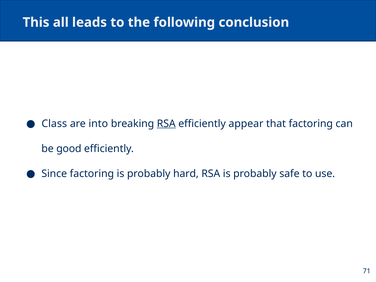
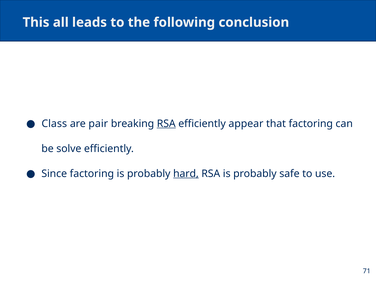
into: into -> pair (98, 124)
good: good -> solve (69, 149)
hard underline: none -> present (186, 174)
